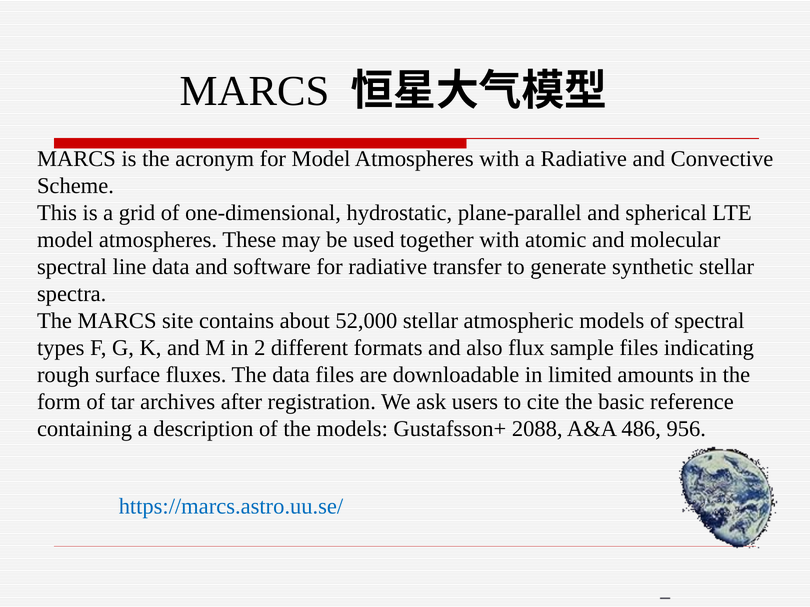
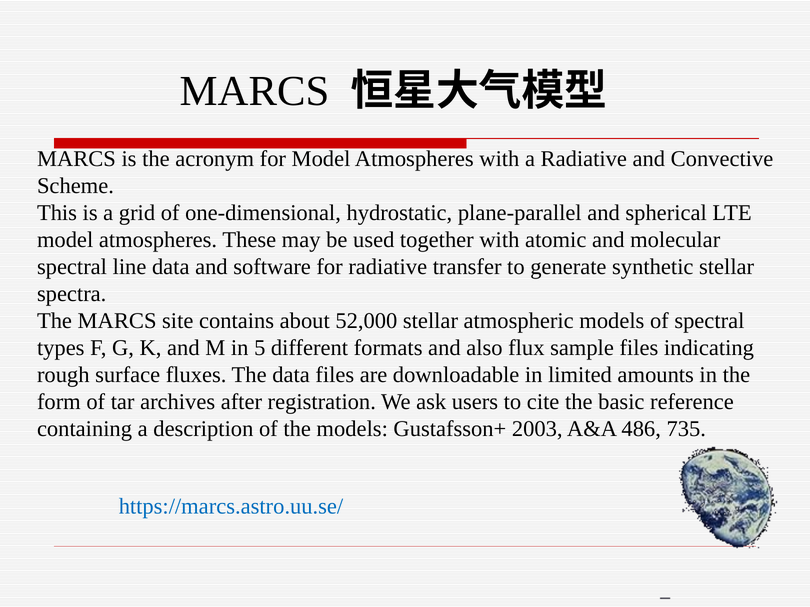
2: 2 -> 5 (260, 348)
2088: 2088 -> 2003 (537, 429)
956: 956 -> 735 (686, 429)
